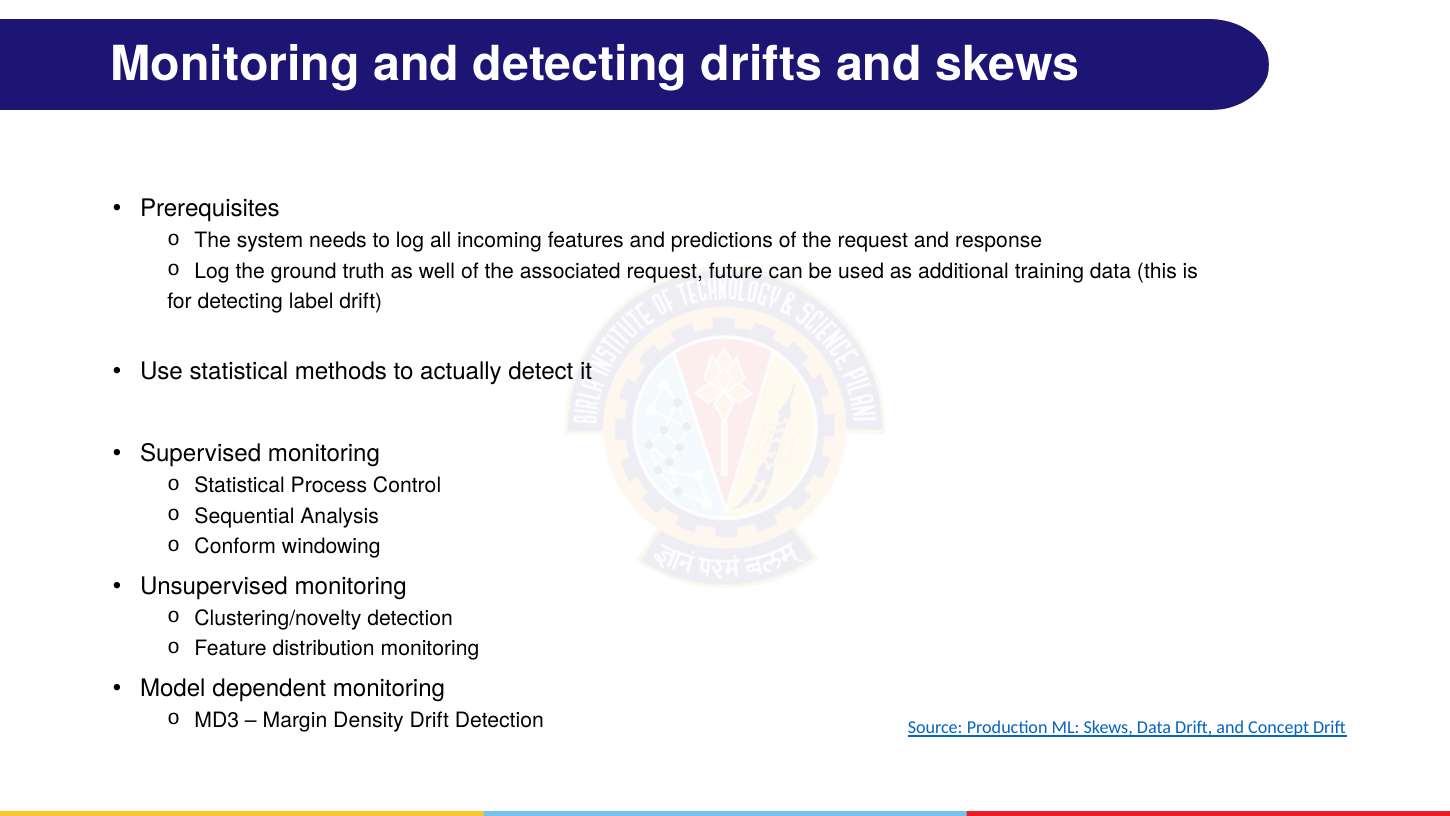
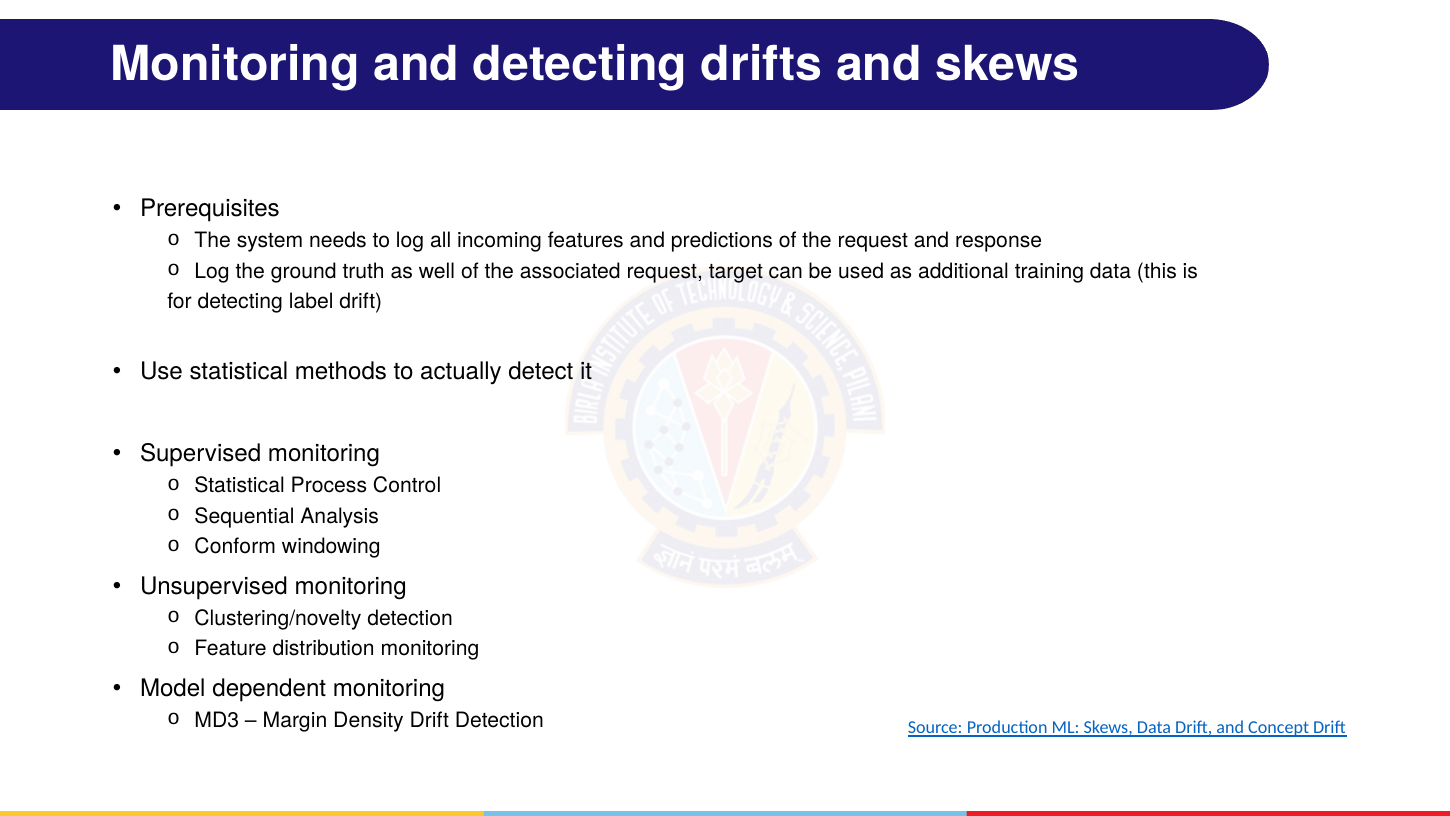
future: future -> target (736, 271)
